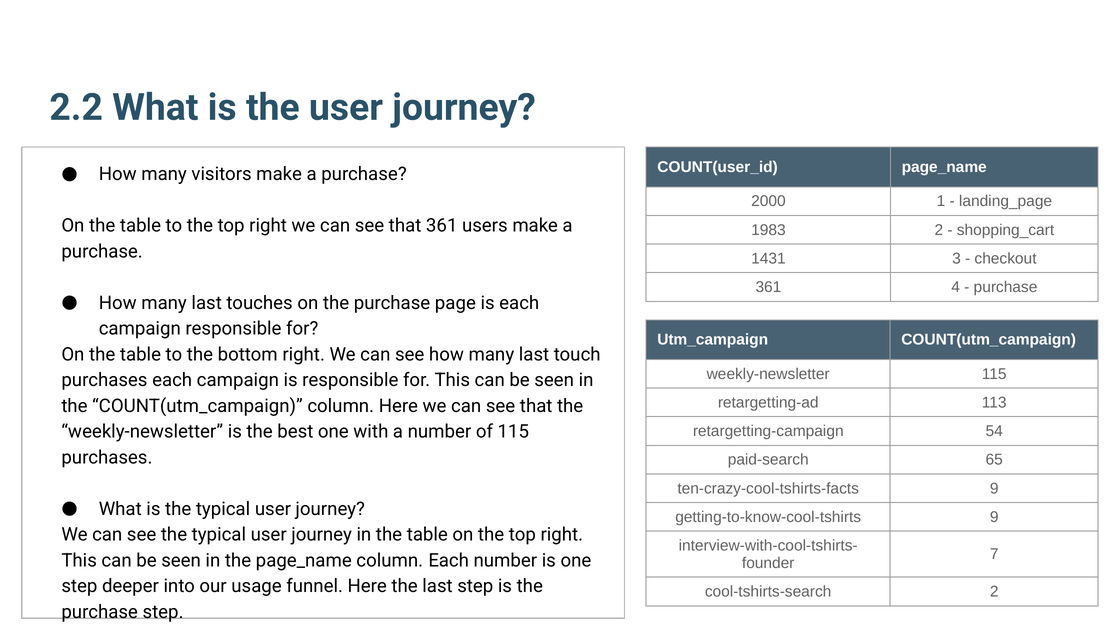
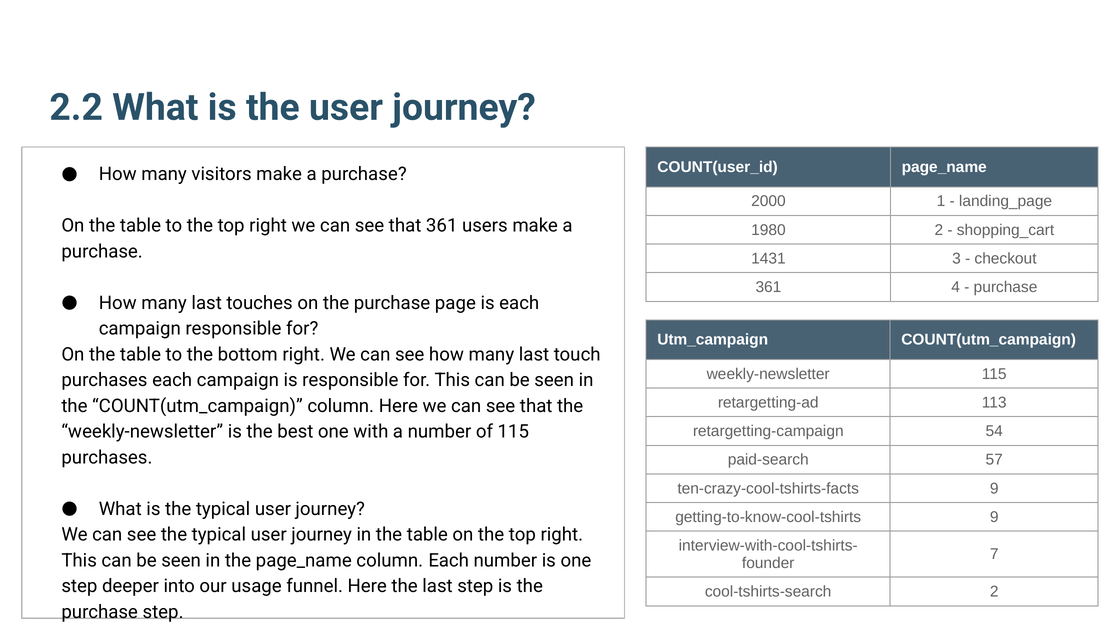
1983: 1983 -> 1980 (768, 230)
65: 65 -> 57 (994, 460)
